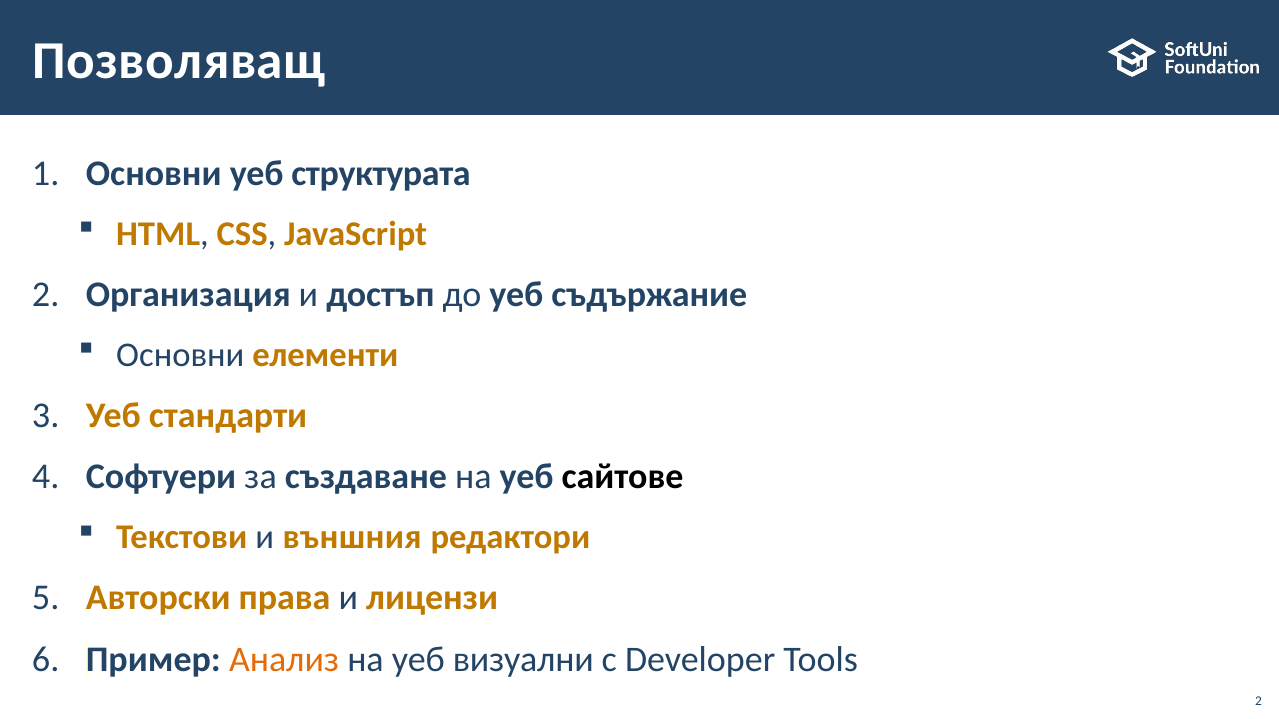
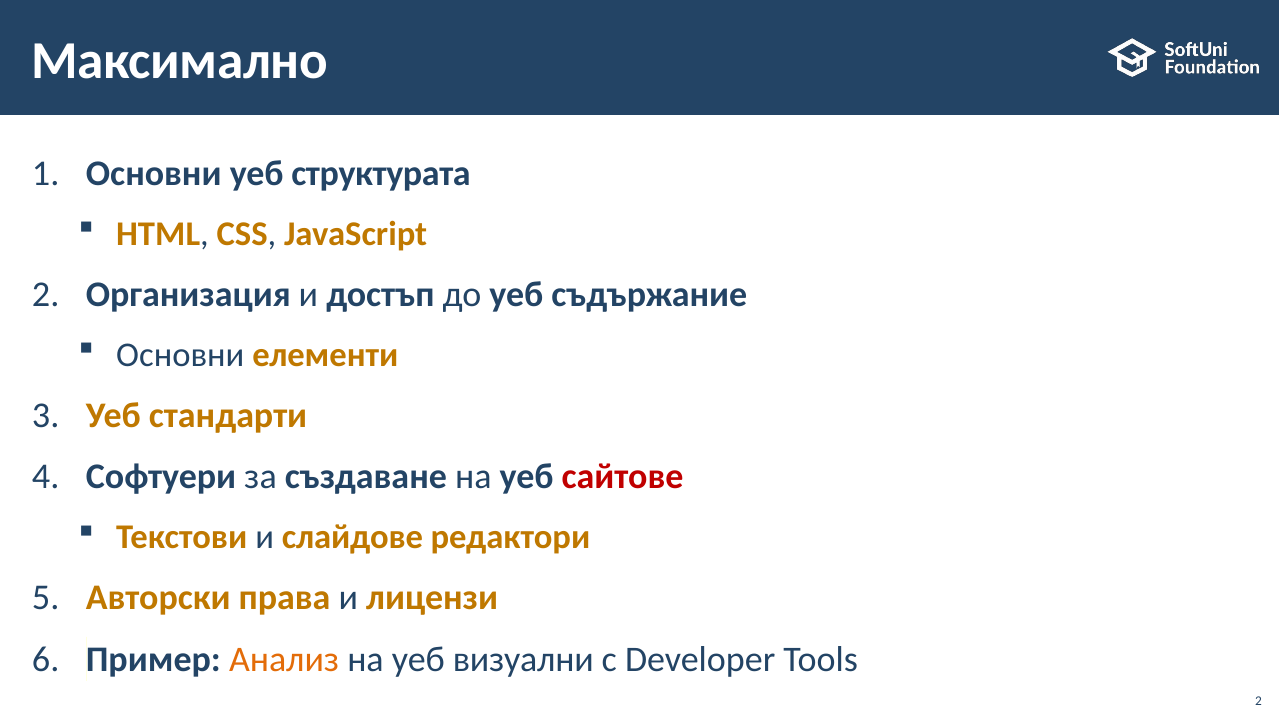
Позволяващ: Позволяващ -> Максимално (179, 61)
сайтове colour: black -> red (622, 477)
външния: външния -> слайдове (352, 538)
